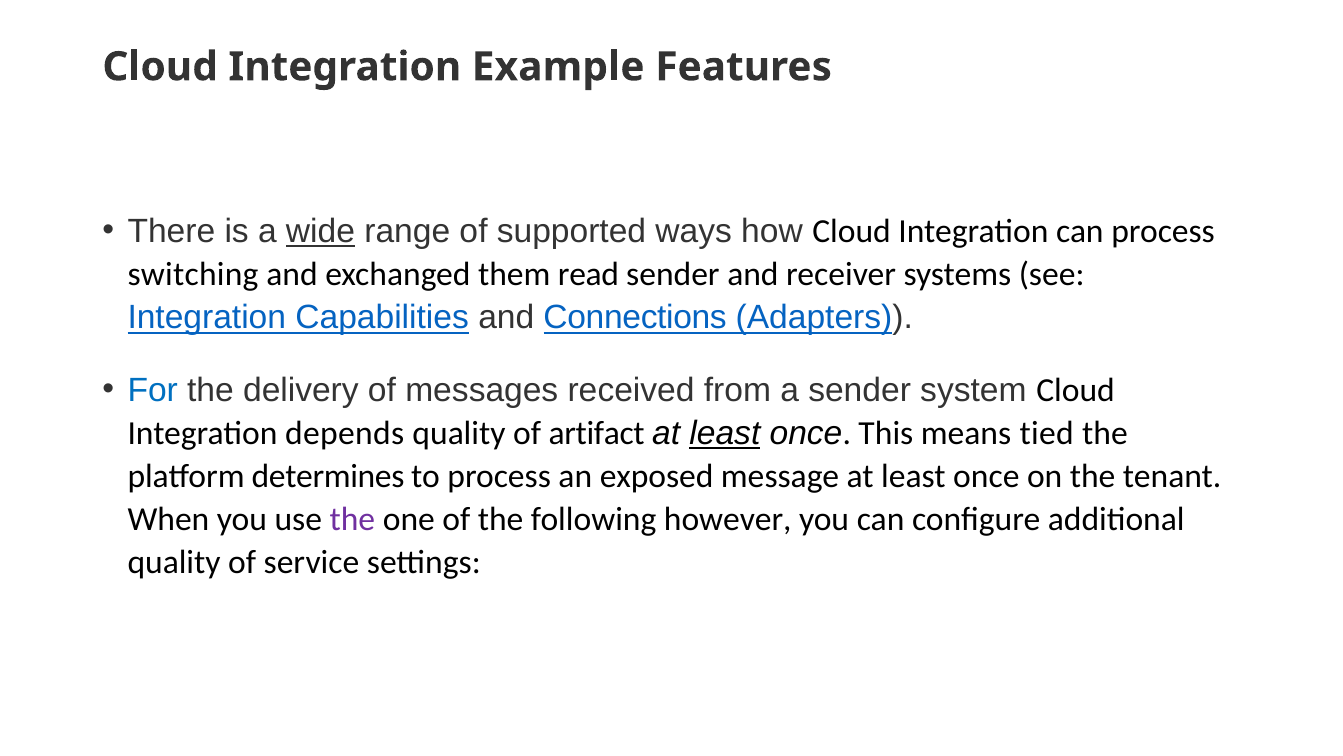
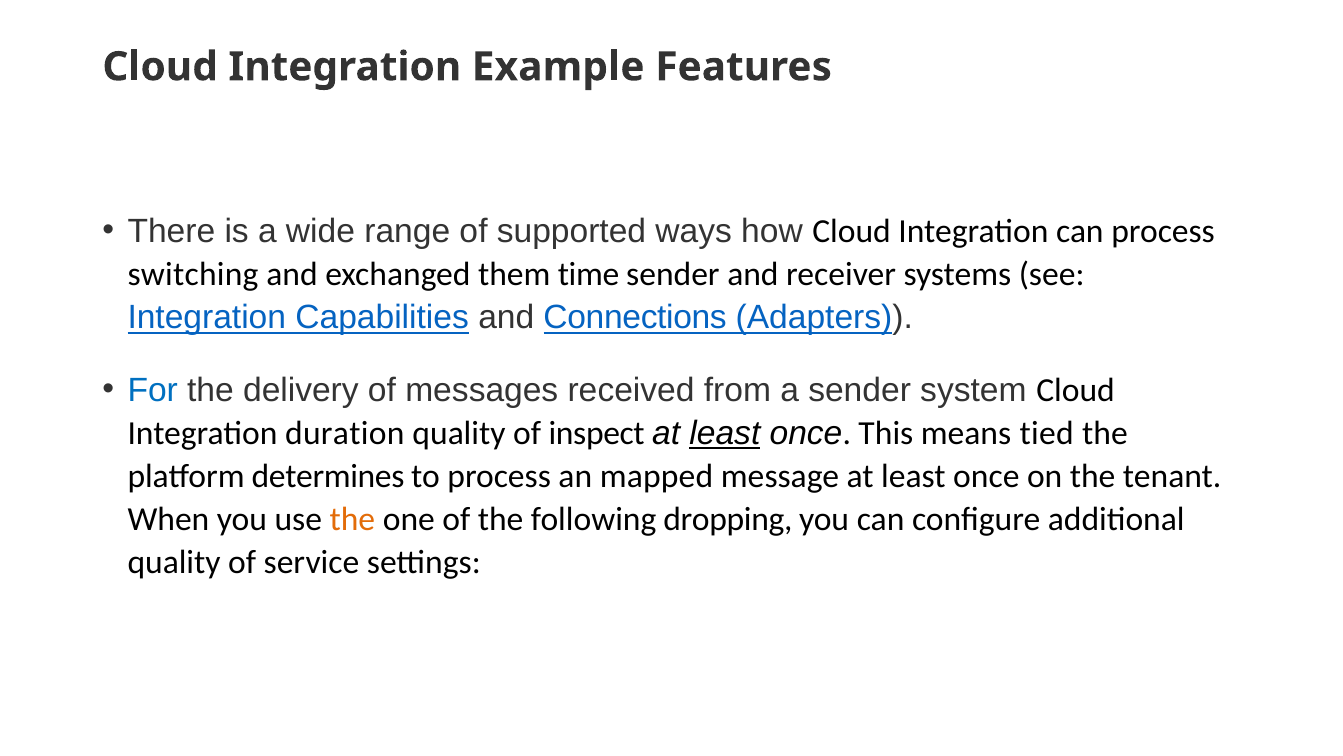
wide underline: present -> none (320, 231)
read: read -> time (589, 275)
depends: depends -> duration (345, 433)
artifact: artifact -> inspect (597, 433)
exposed: exposed -> mapped (656, 476)
the colour: purple -> orange (352, 519)
however: however -> dropping (728, 519)
